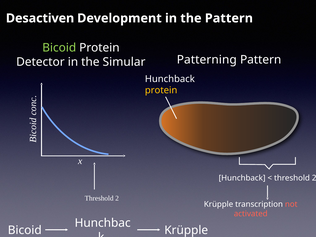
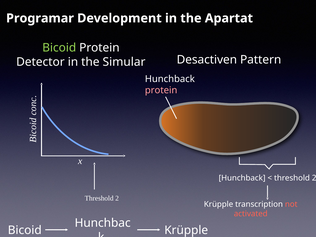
Desactiven: Desactiven -> Programar (40, 18)
the Pattern: Pattern -> Apartat (229, 18)
Patterning: Patterning -> Desactiven (207, 60)
protein colour: yellow -> pink (161, 90)
